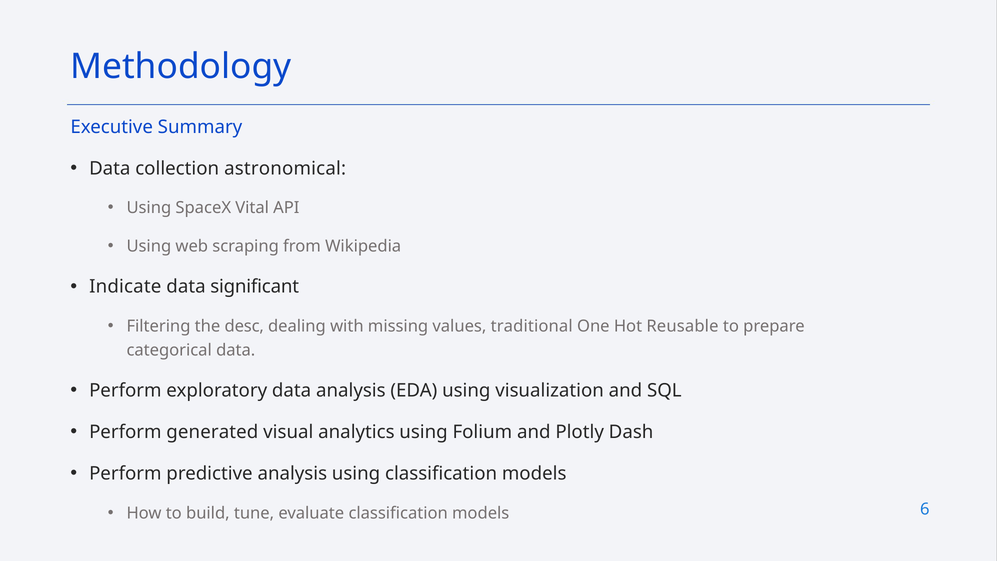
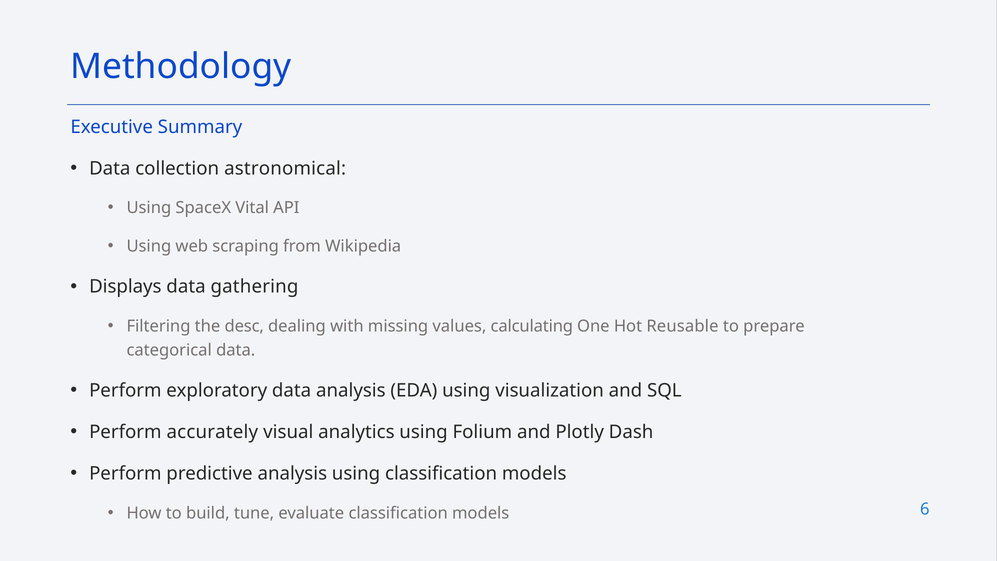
Indicate: Indicate -> Displays (125, 287)
significant: significant -> gathering (254, 287)
traditional: traditional -> calculating (532, 326)
generated: generated -> accurately (212, 432)
